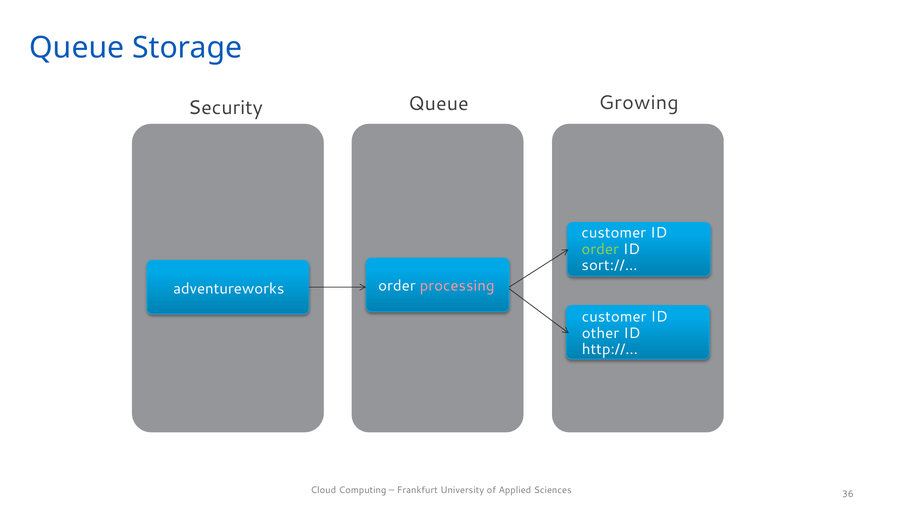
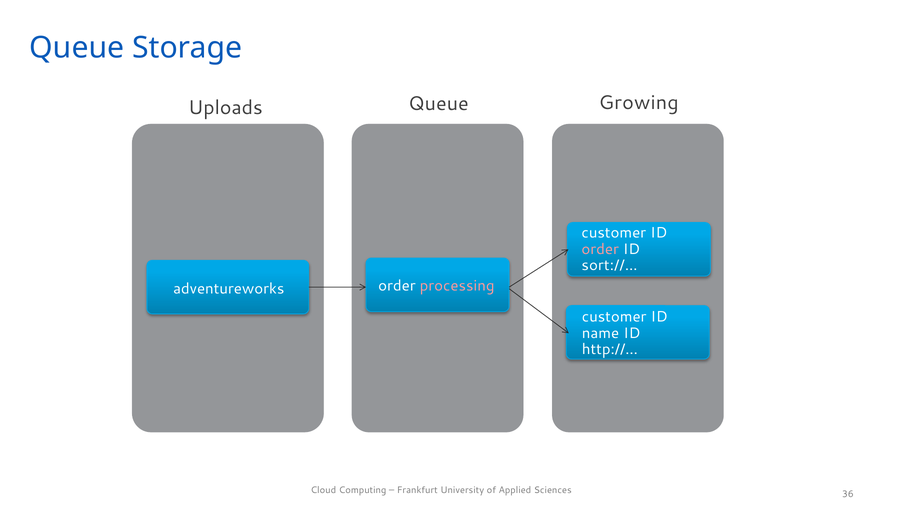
Security: Security -> Uploads (225, 108)
order colour: light green -> pink (600, 249)
other: other -> name (601, 333)
